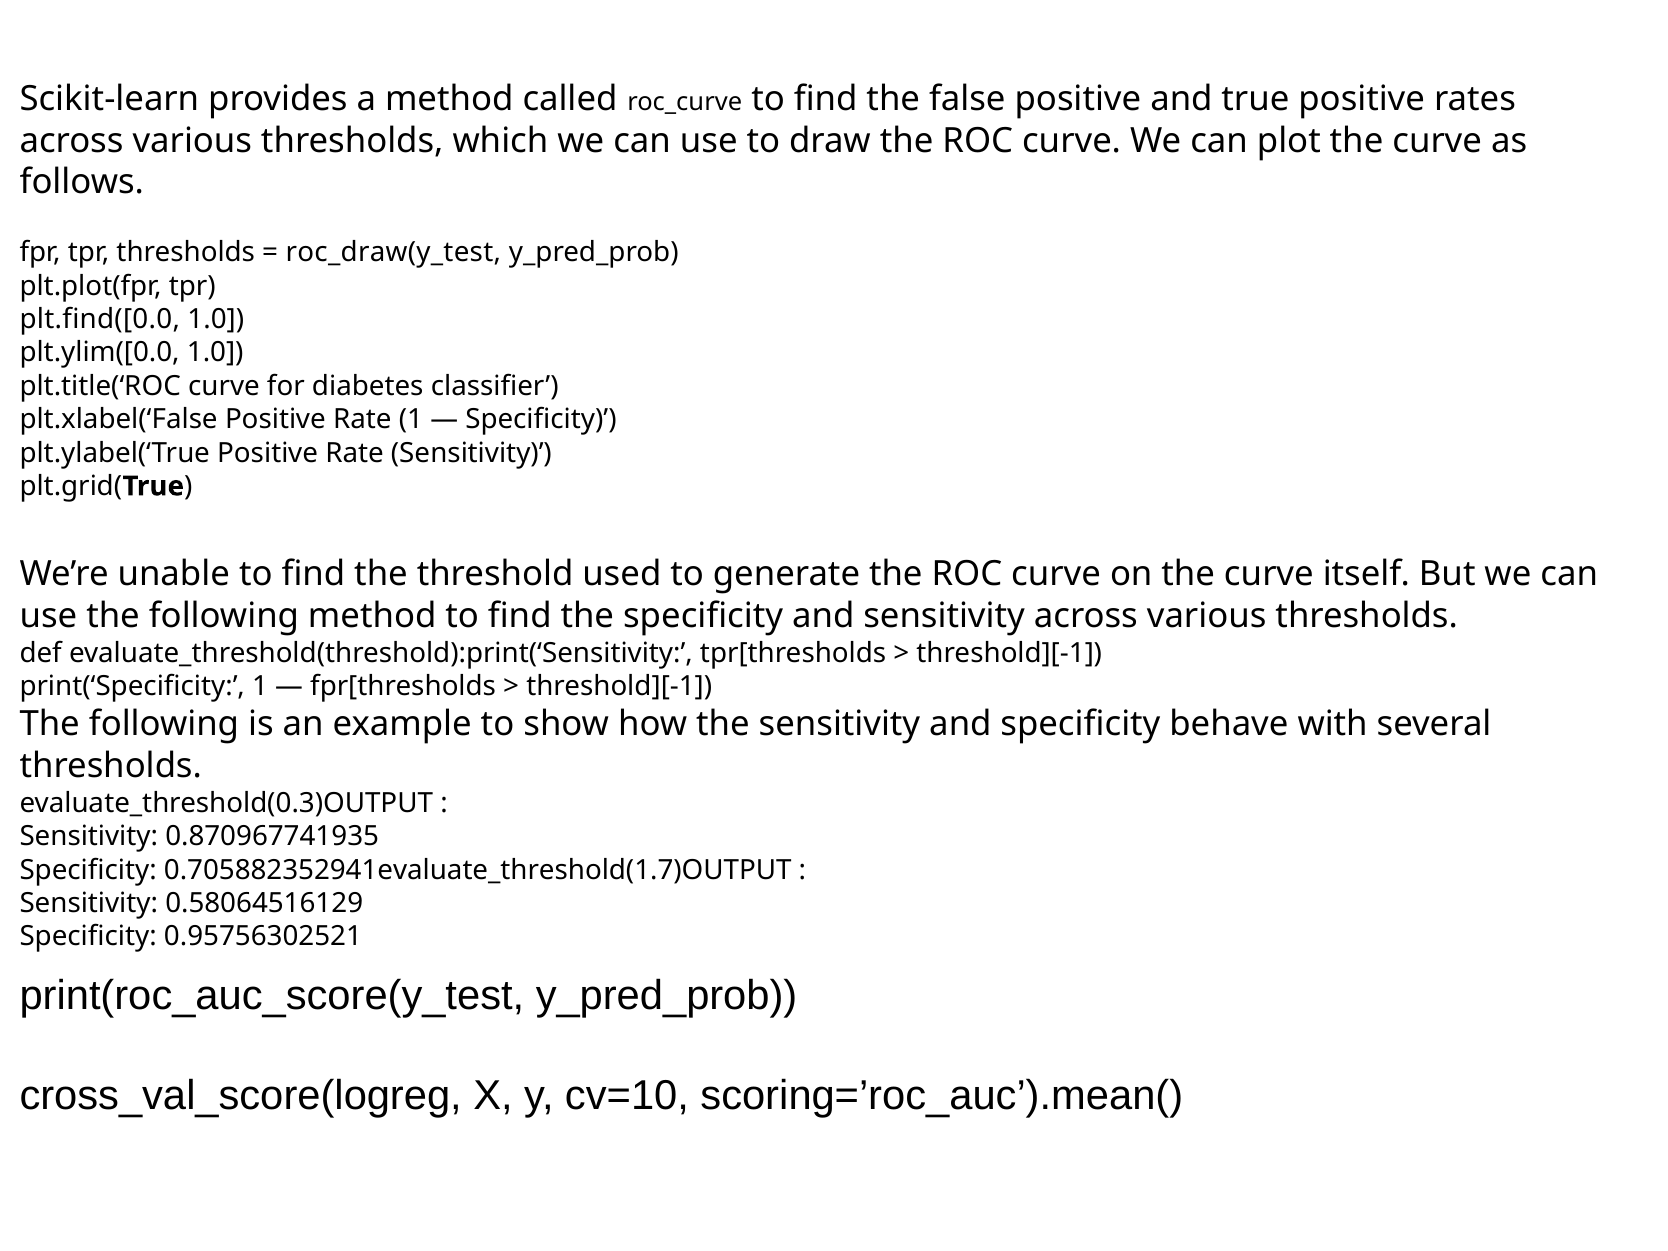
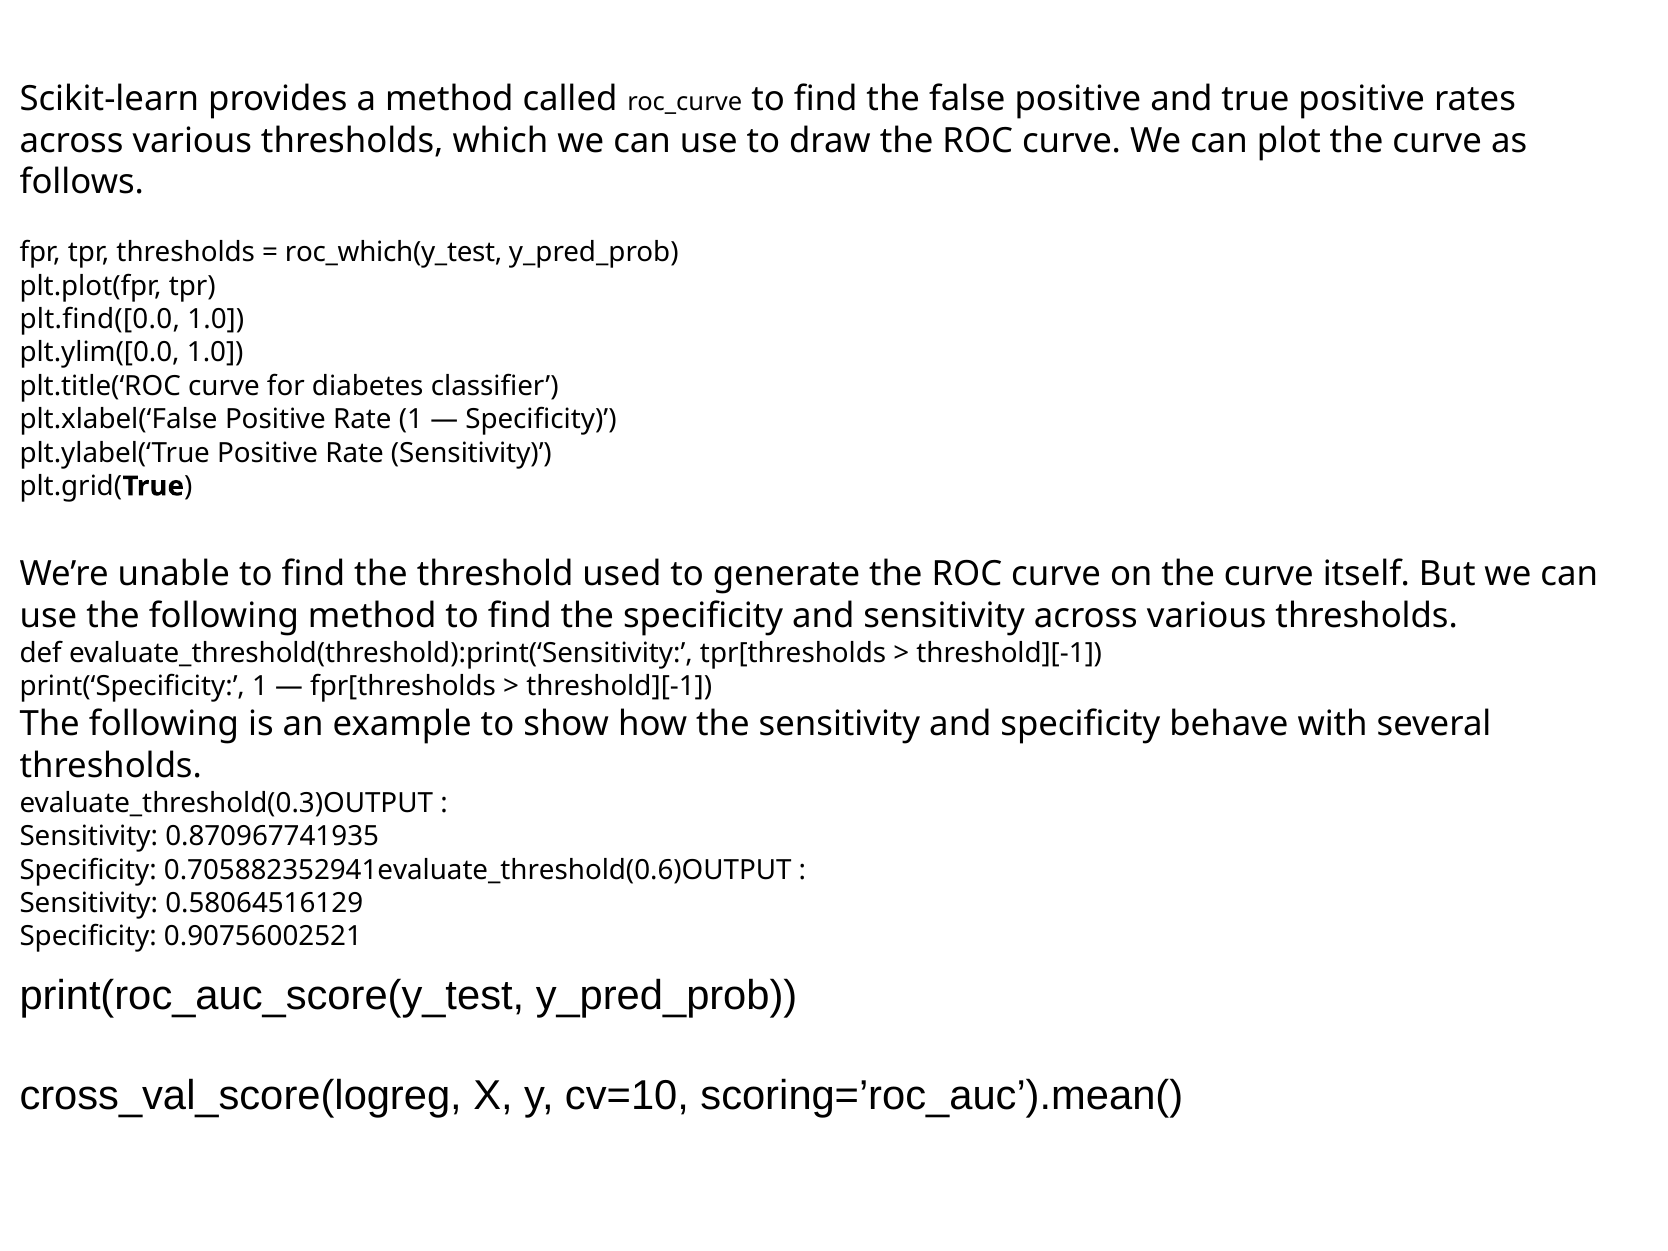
roc_draw(y_test: roc_draw(y_test -> roc_which(y_test (394, 253)
0.705882352941evaluate_threshold(1.7)OUTPUT: 0.705882352941evaluate_threshold(1.7)OUTPUT -> 0.705882352941evaluate_threshold(0.6)OUTPUT (478, 870)
0.95756302521: 0.95756302521 -> 0.90756002521 (263, 937)
